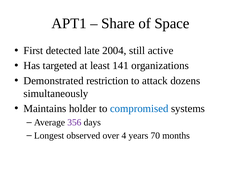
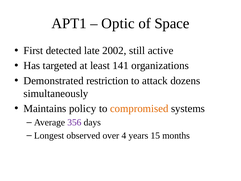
Share: Share -> Optic (118, 23)
2004: 2004 -> 2002 (114, 51)
holder: holder -> policy (83, 108)
compromised colour: blue -> orange (139, 108)
70: 70 -> 15 (155, 135)
